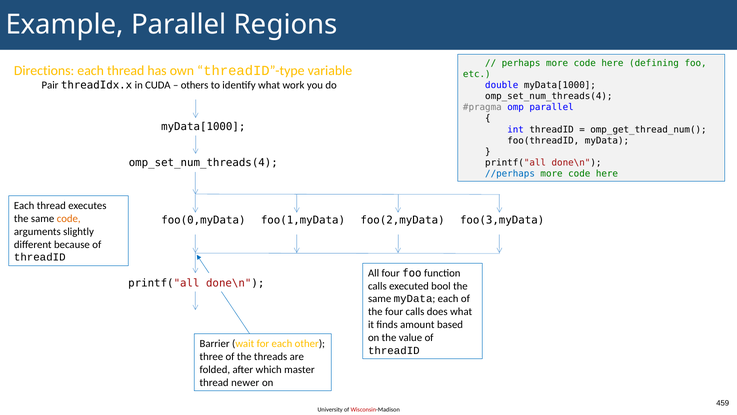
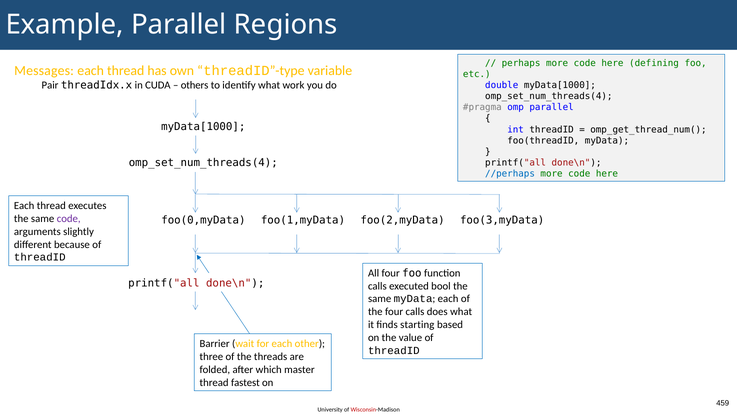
Directions: Directions -> Messages (44, 70)
code colour: orange -> purple (69, 218)
amount: amount -> starting (417, 324)
newer: newer -> fastest (245, 382)
